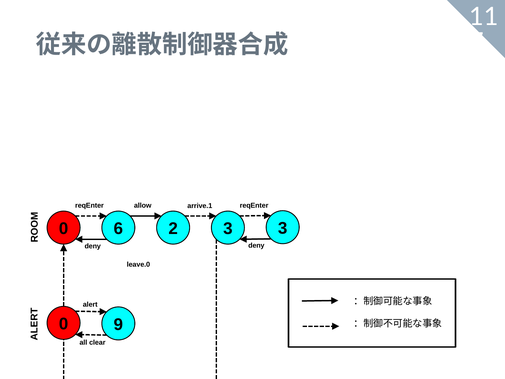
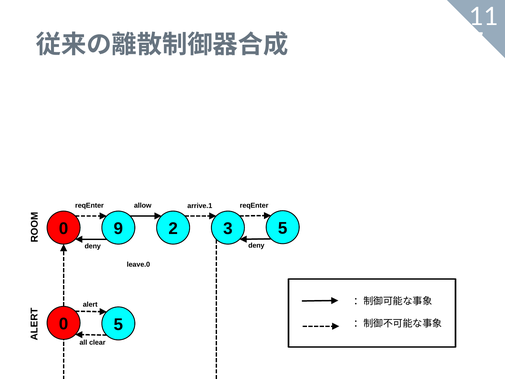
6: 6 -> 9 (118, 229)
3 3: 3 -> 5 (283, 228)
0 9: 9 -> 5 (118, 324)
